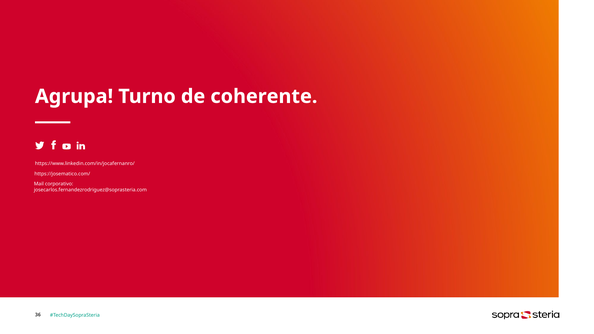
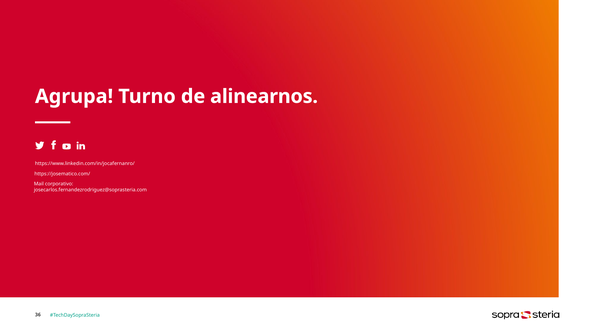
coherente: coherente -> alinearnos (264, 96)
